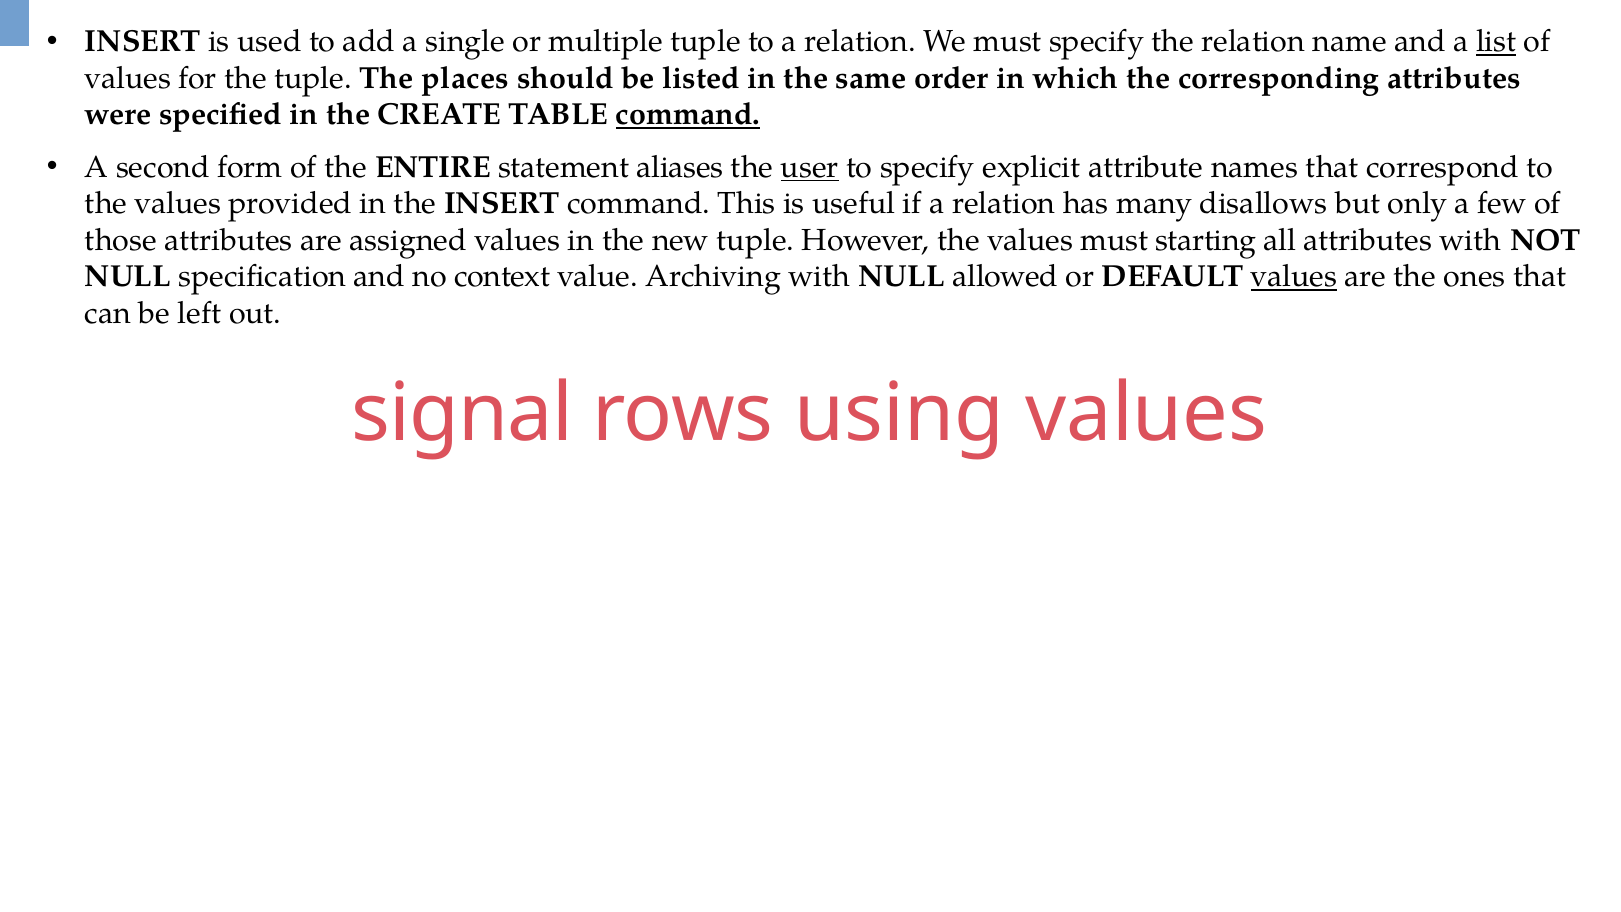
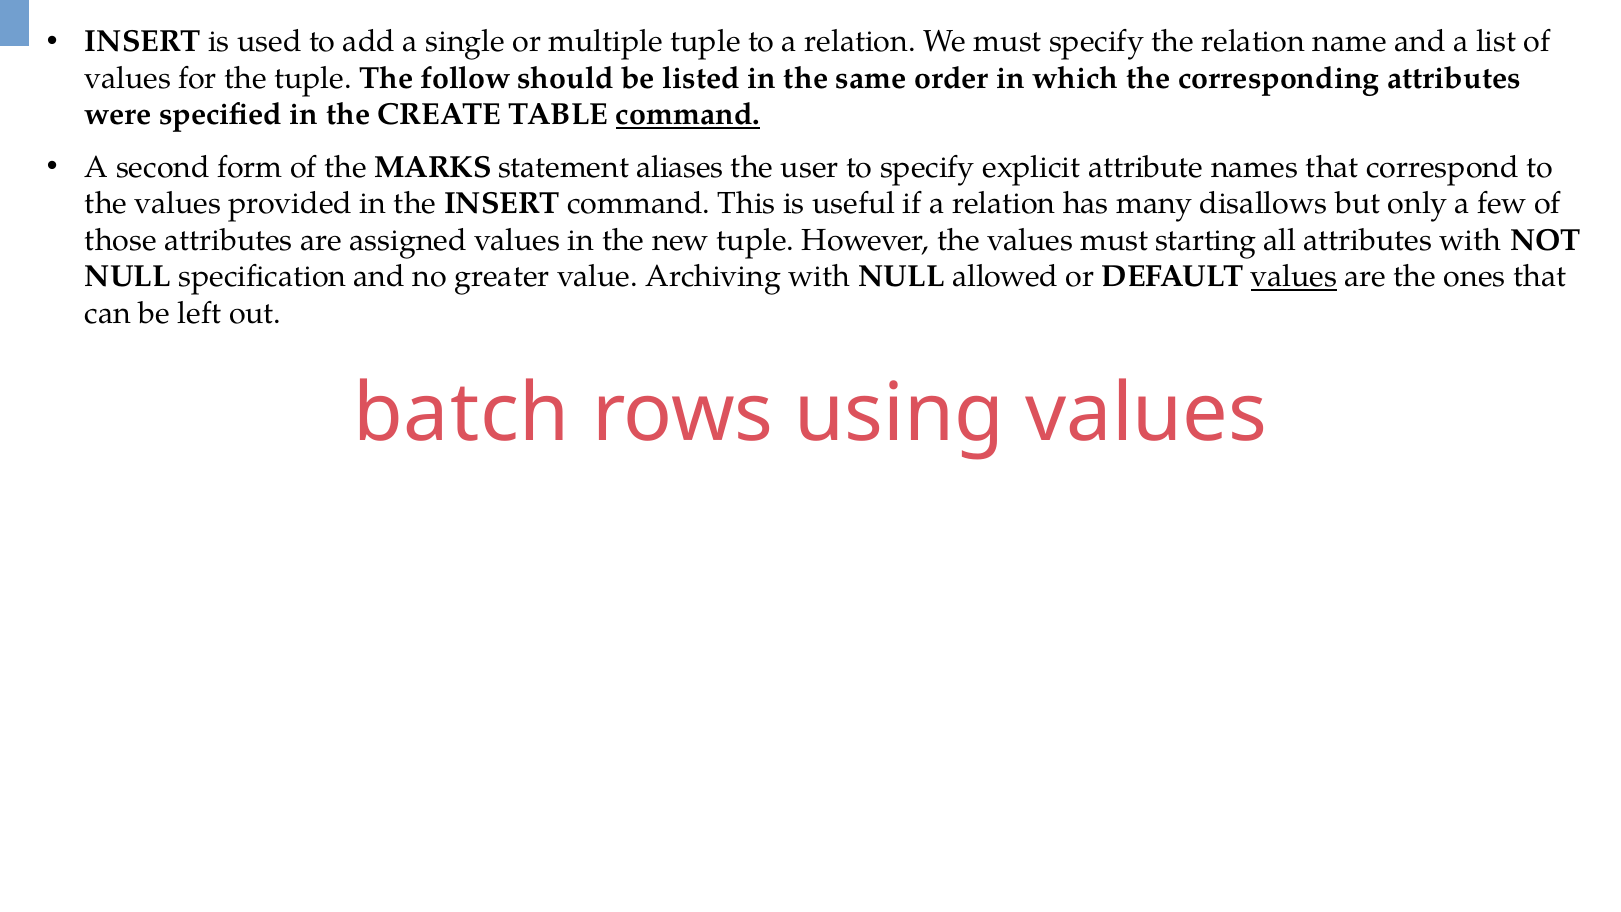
list underline: present -> none (1496, 42)
places: places -> follow (466, 78)
ENTIRE: ENTIRE -> MARKS (433, 167)
user underline: present -> none (810, 167)
context: context -> greater (502, 277)
signal: signal -> batch (462, 414)
